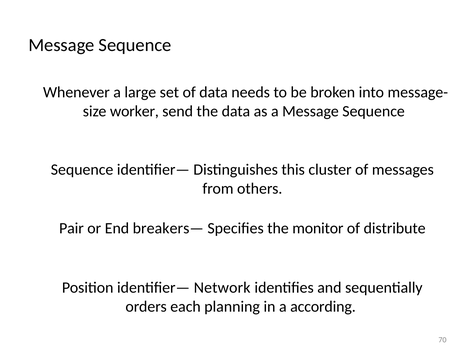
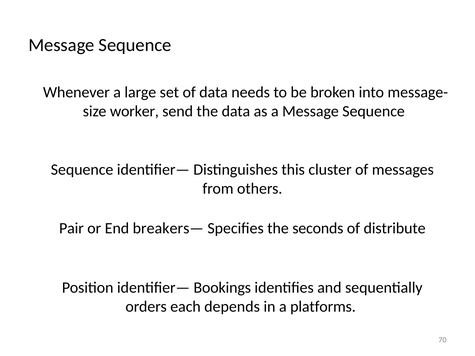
monitor: monitor -> seconds (318, 228)
Network: Network -> Bookings (222, 288)
planning: planning -> depends (232, 307)
according: according -> platforms (323, 307)
